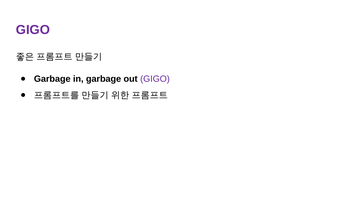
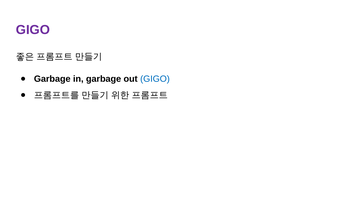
GIGO colour: purple -> blue (155, 79)
